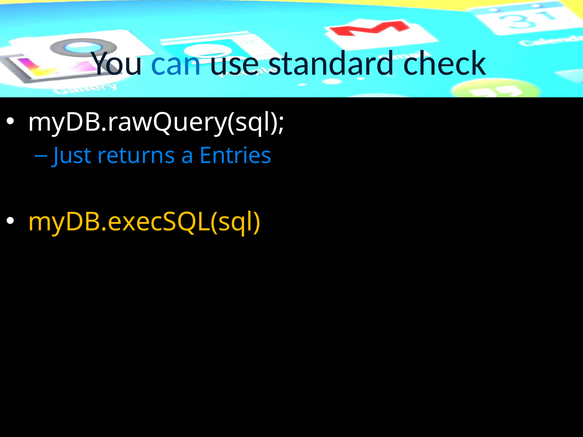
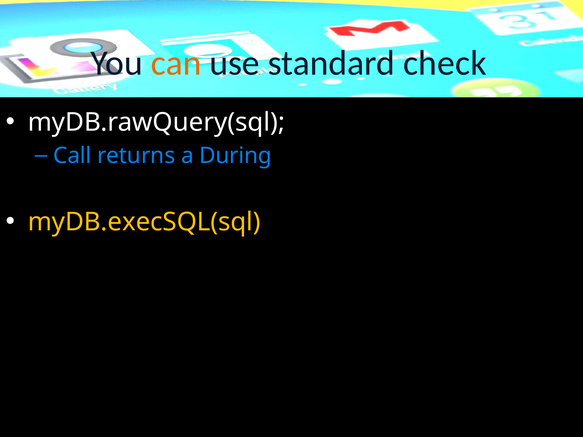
can colour: blue -> orange (176, 63)
Just: Just -> Call (72, 156)
Entries: Entries -> During (235, 156)
